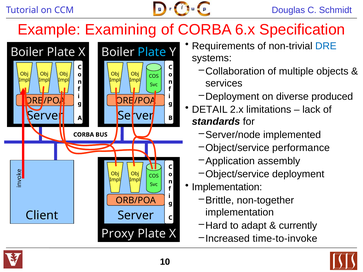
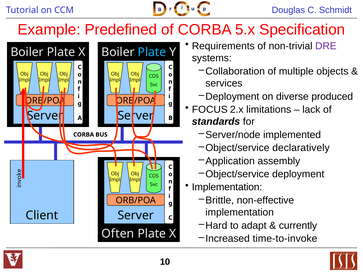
Examining: Examining -> Predefined (121, 30)
6.x: 6.x -> 5.x (245, 30)
DRE colour: blue -> purple (326, 46)
DETAIL: DETAIL -> FOCUS (210, 110)
performance: performance -> declaratively (301, 148)
non-together: non-together -> non-effective (265, 200)
Proxy: Proxy -> Often (118, 234)
